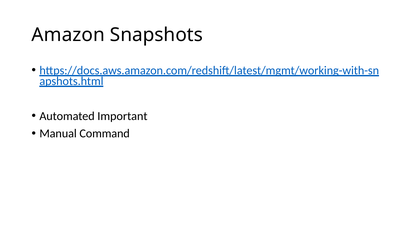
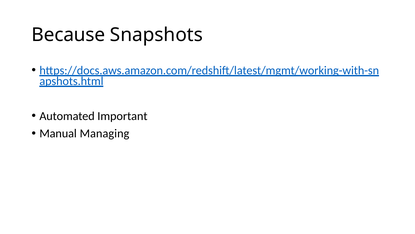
Amazon: Amazon -> Because (68, 35)
Command: Command -> Managing (105, 133)
